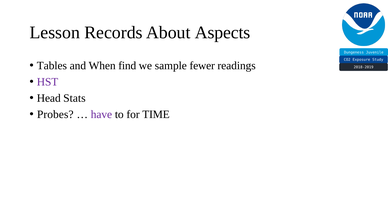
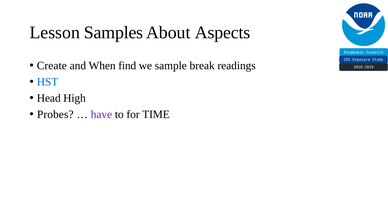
Records: Records -> Samples (114, 33)
Tables: Tables -> Create (52, 66)
fewer: fewer -> break (202, 66)
HST colour: purple -> blue (48, 82)
Stats: Stats -> High (75, 98)
